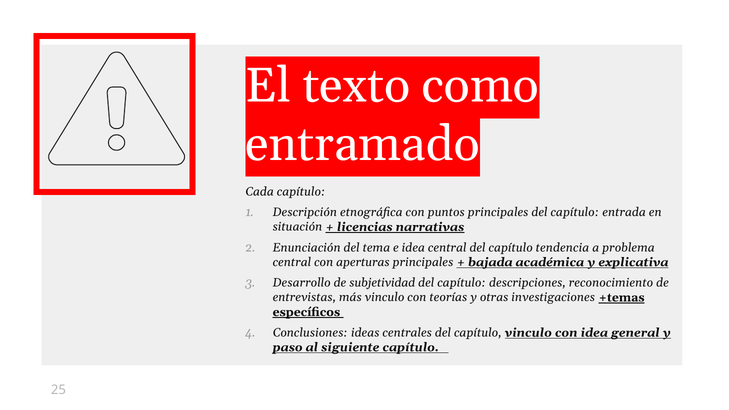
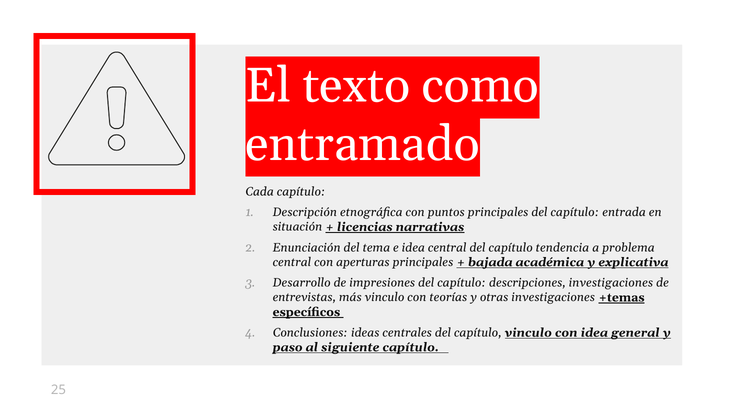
subjetividad: subjetividad -> impresiones (382, 283)
descripciones reconocimiento: reconocimiento -> investigaciones (611, 283)
